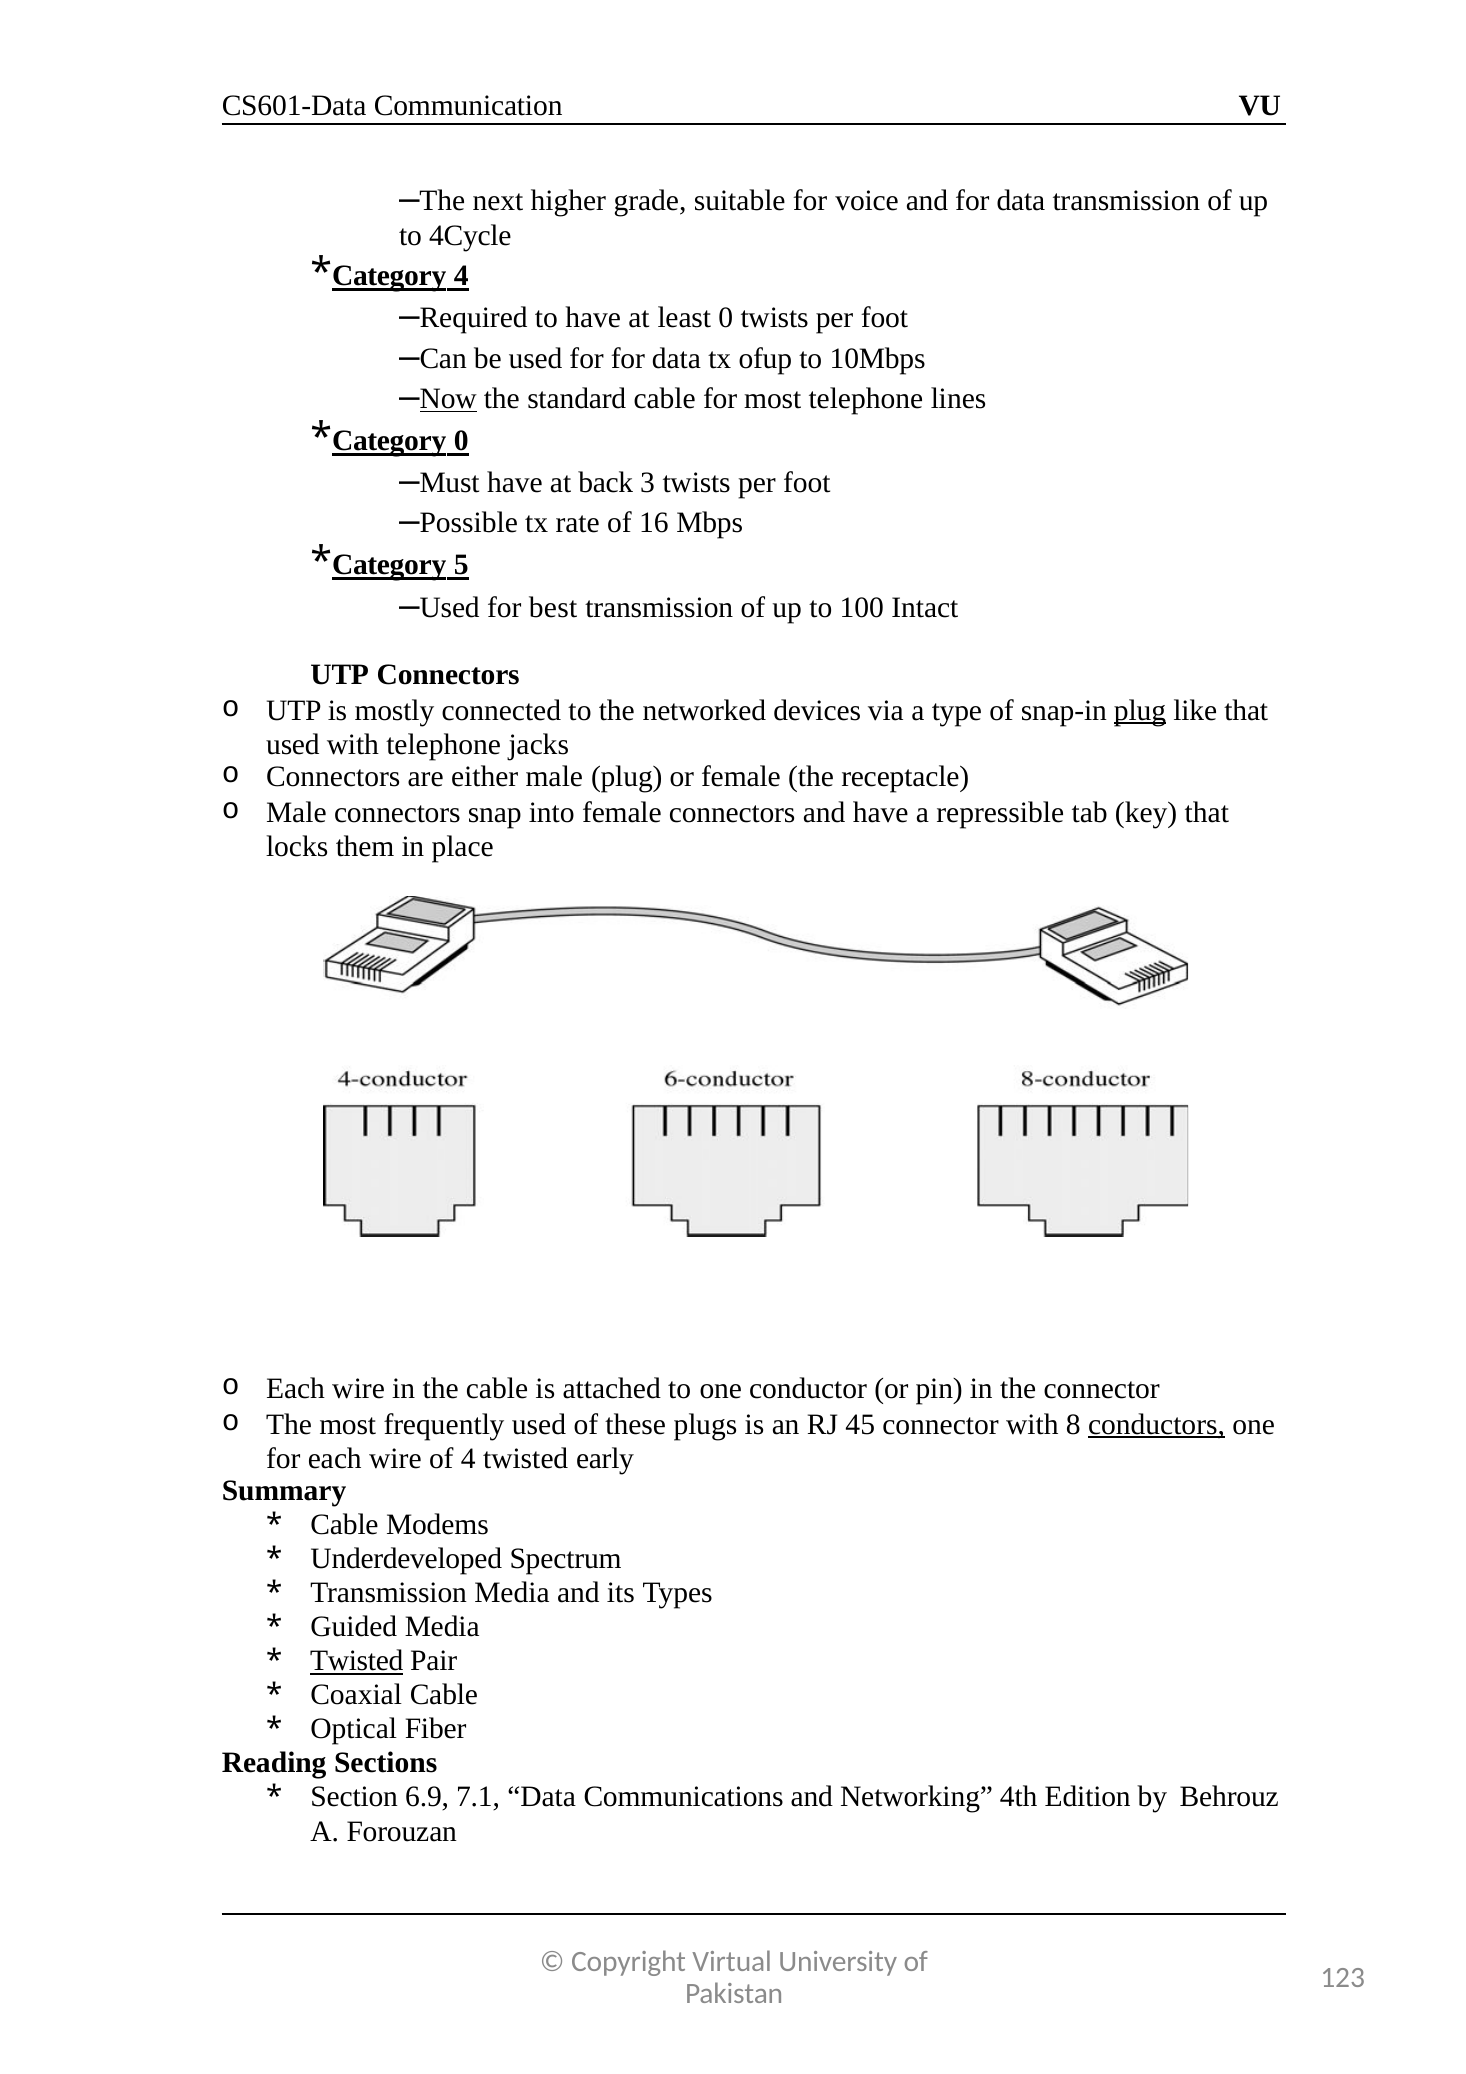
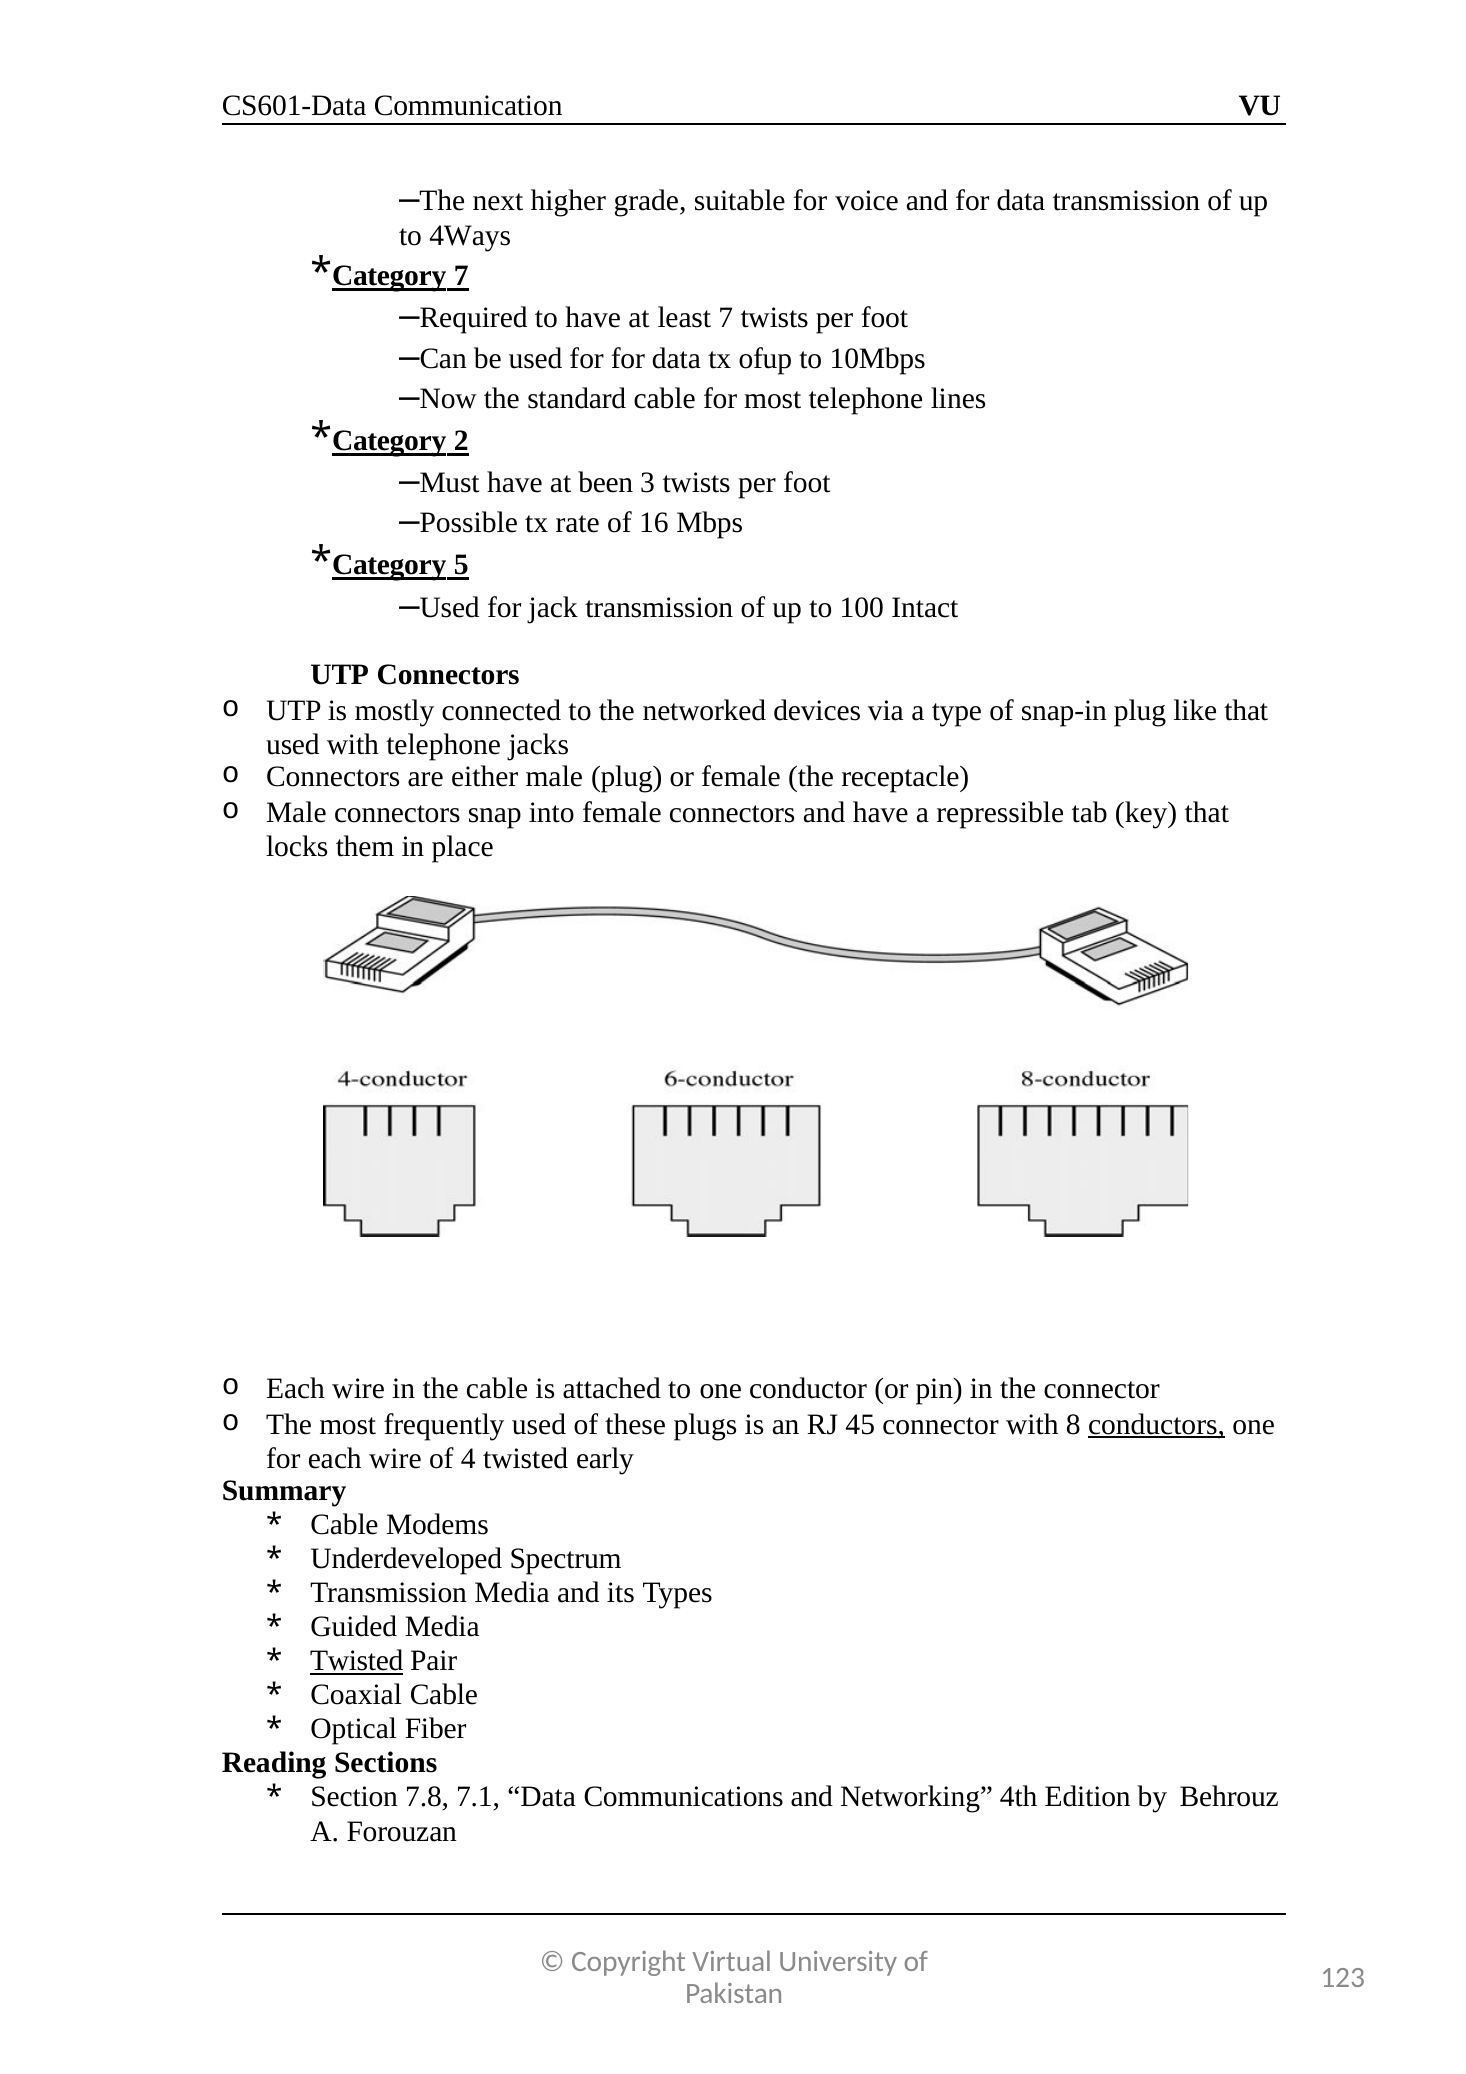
4Cycle: 4Cycle -> 4Ways (470, 236)
4: 4 -> 7 (461, 276)
least 0: 0 -> 7 (726, 317)
Now underline: present -> none (448, 399)
0: 0 -> 2 (461, 441)
back: back -> been (606, 483)
best: best -> jack (553, 608)
plug underline: present -> none (1140, 711)
6.9: 6.9 -> 7.8 (427, 1798)
